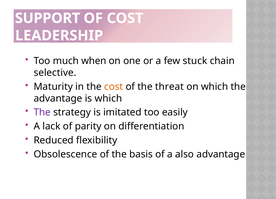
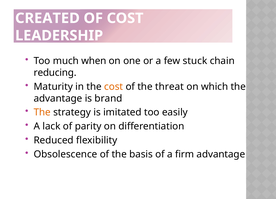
SUPPORT: SUPPORT -> CREATED (47, 18)
selective: selective -> reducing (55, 73)
is which: which -> brand (108, 99)
The colour: purple -> orange (42, 113)
also: also -> firm (185, 154)
